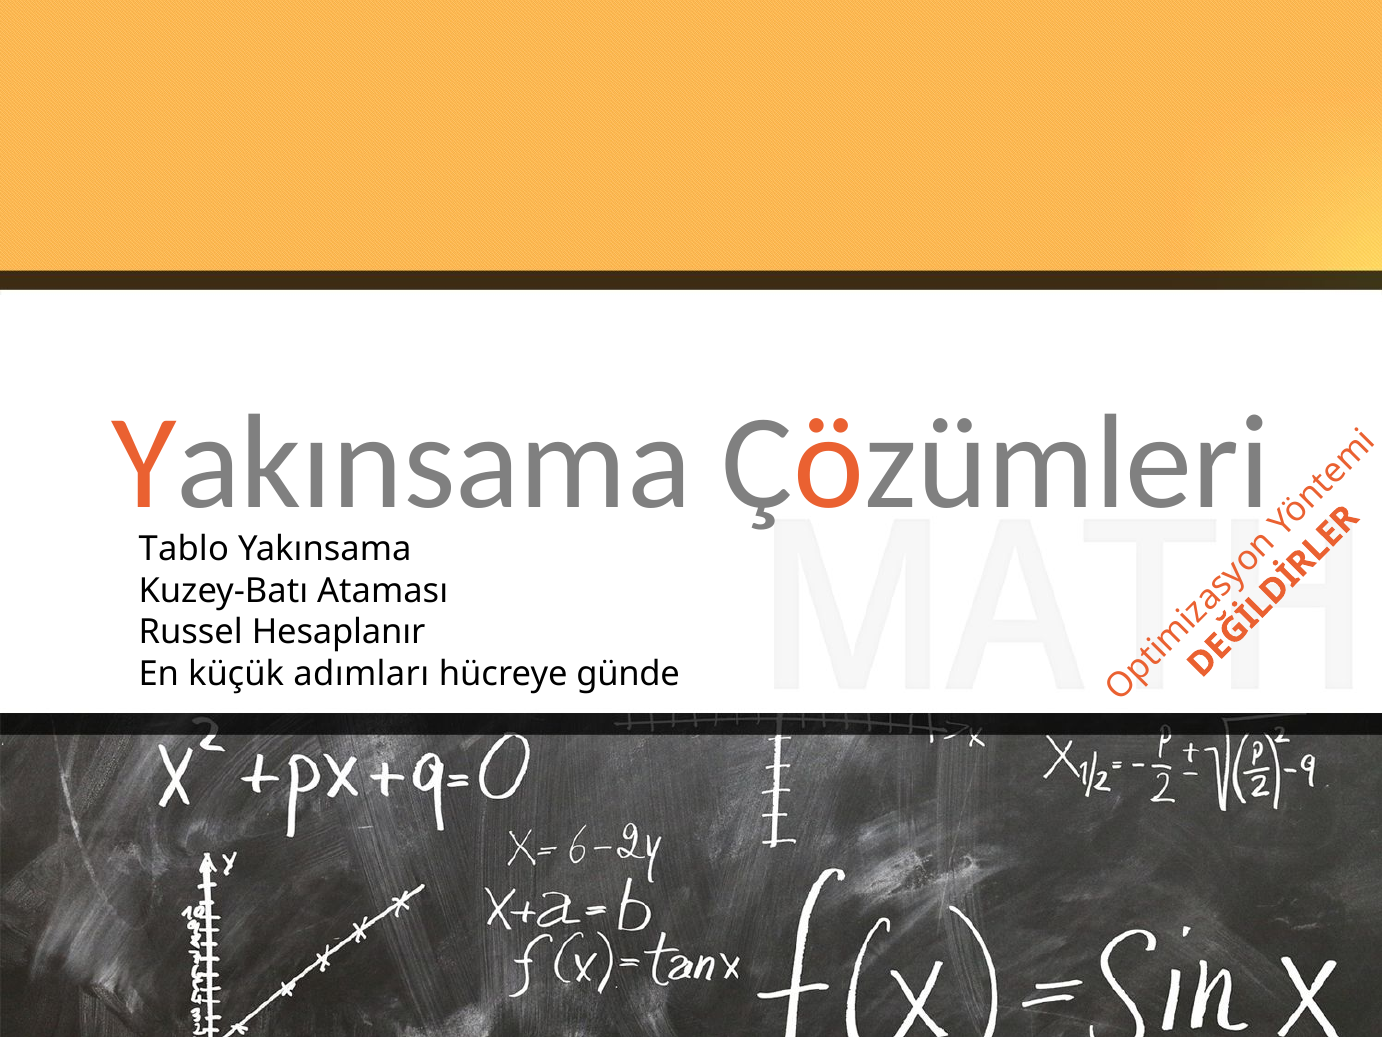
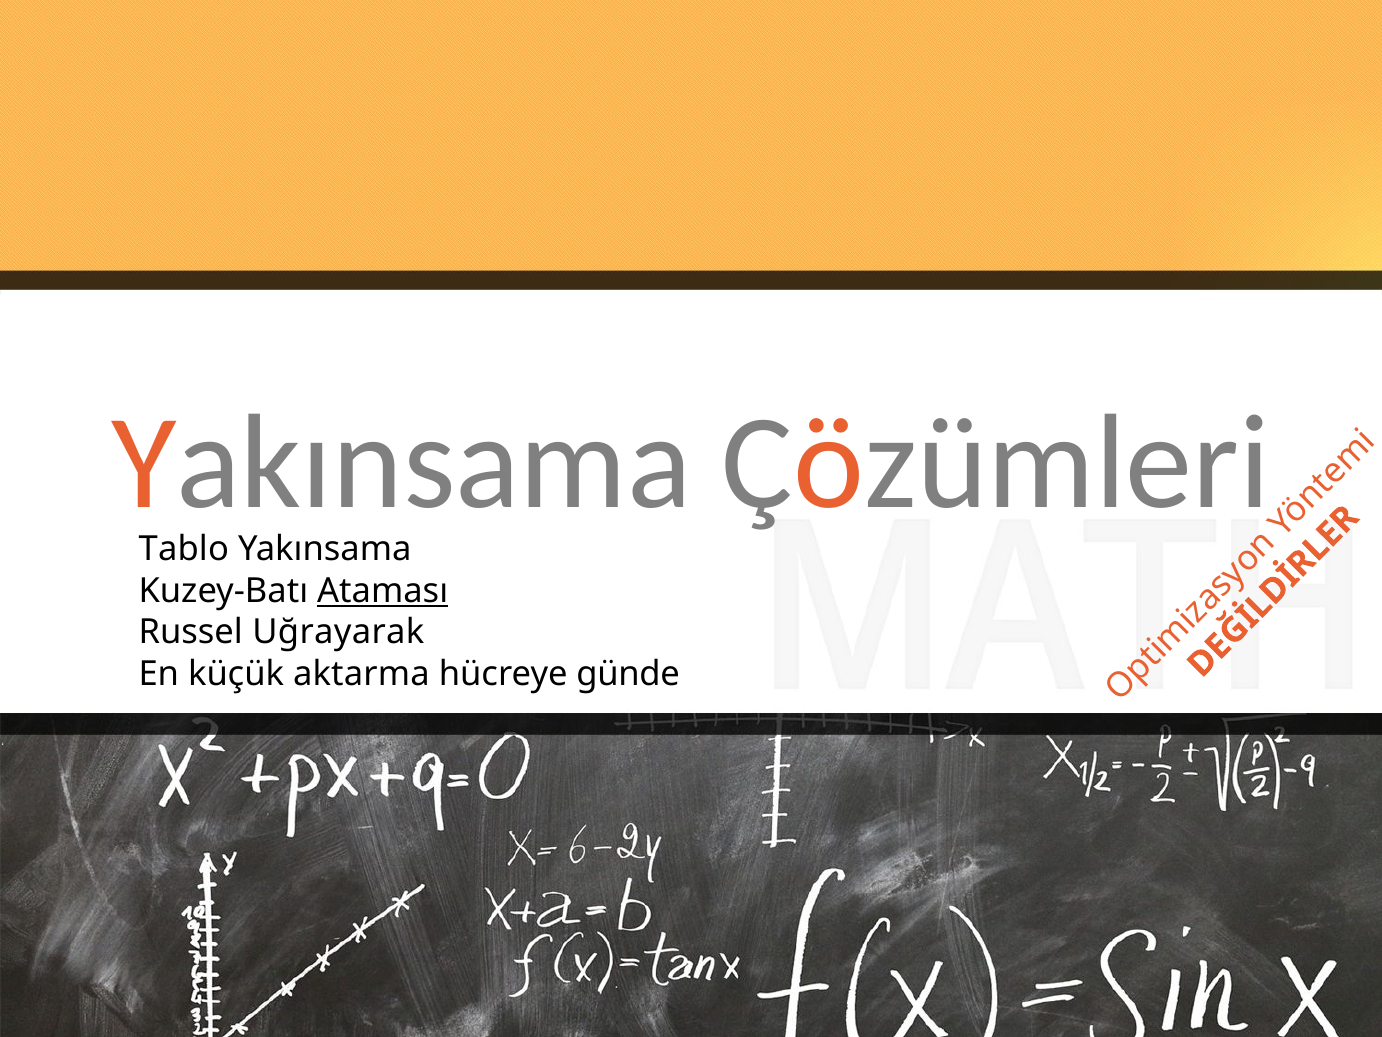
Ataması underline: none -> present (383, 591)
Hesaplanır: Hesaplanır -> Uğrayarak (338, 632)
adımları: adımları -> aktarma (361, 674)
